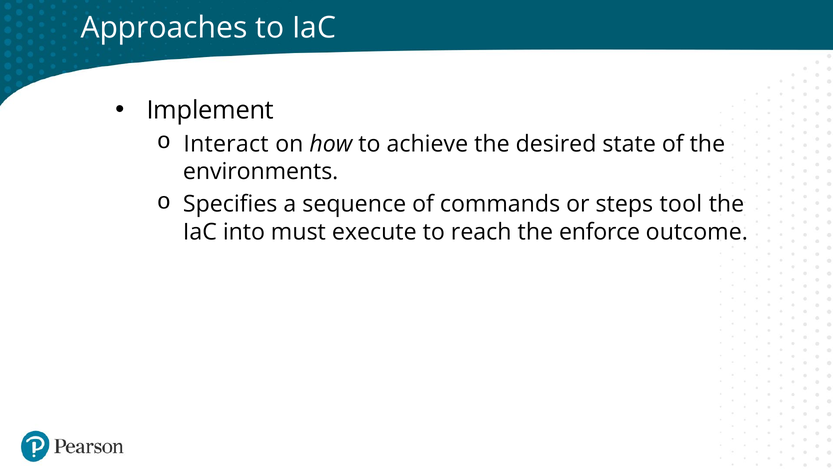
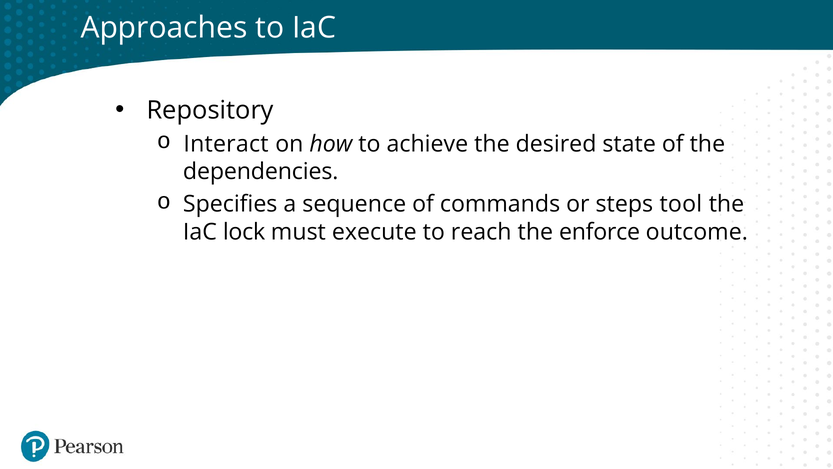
Implement: Implement -> Repository (210, 110)
environments: environments -> dependencies (261, 172)
into: into -> lock (244, 232)
